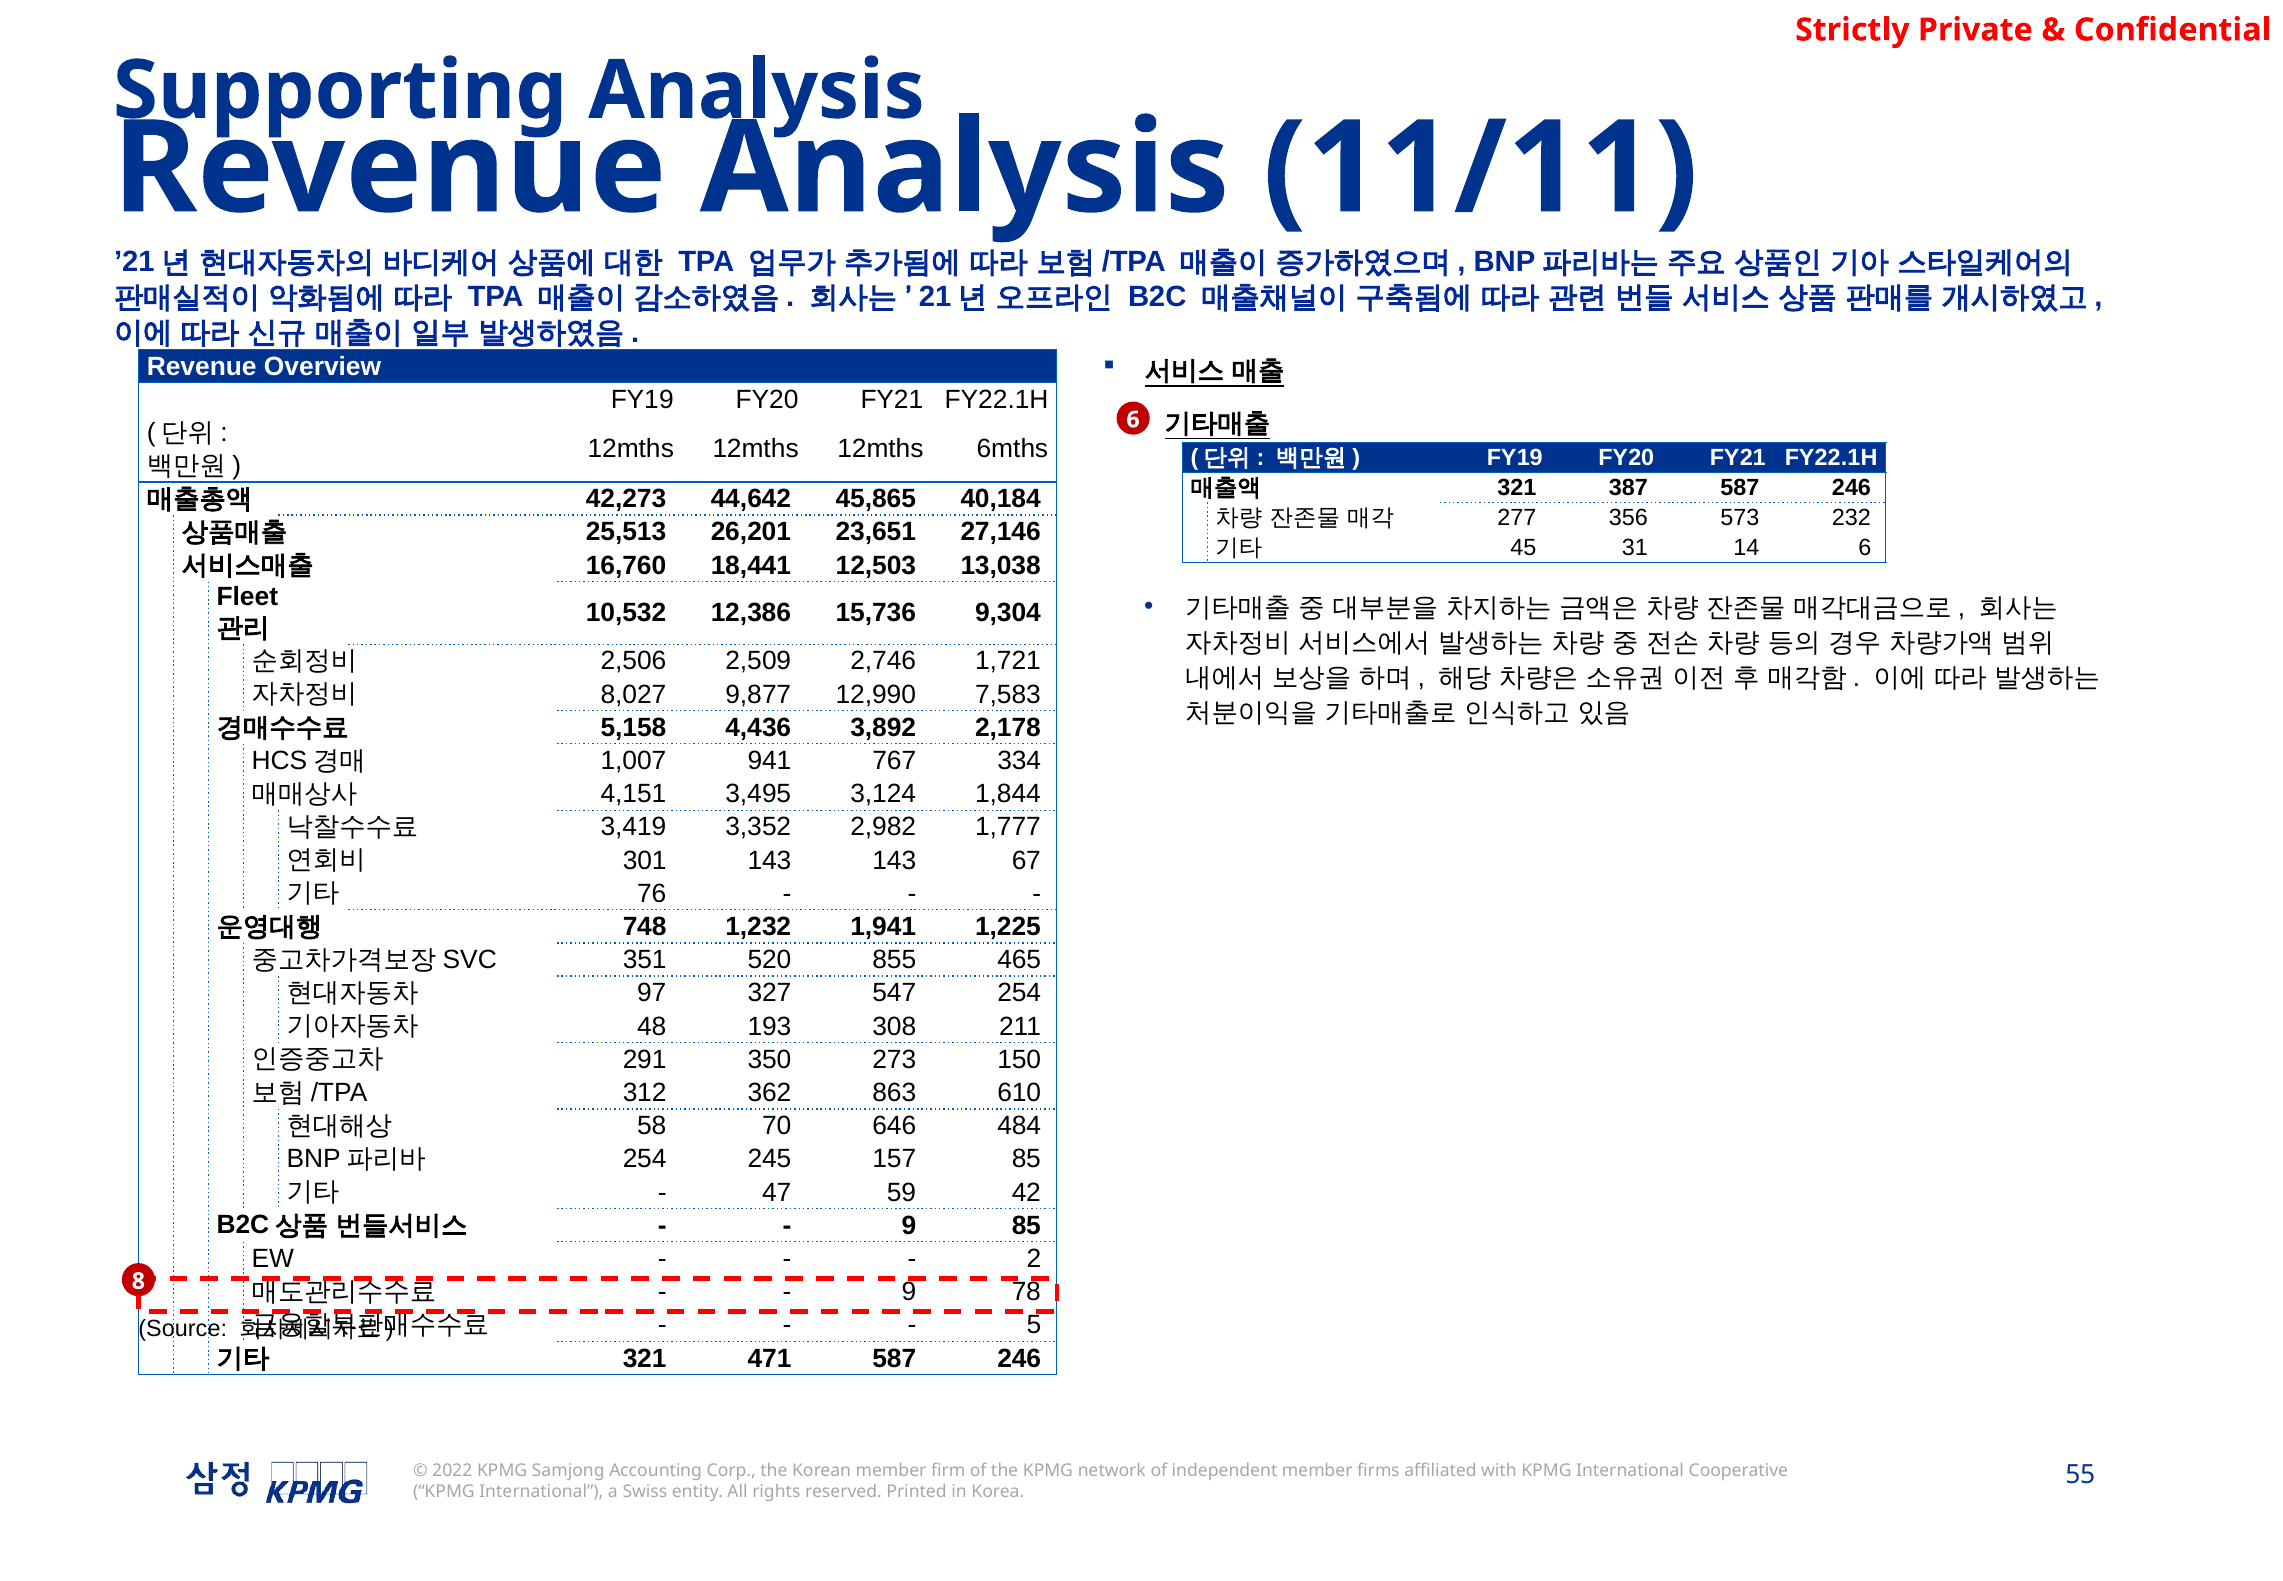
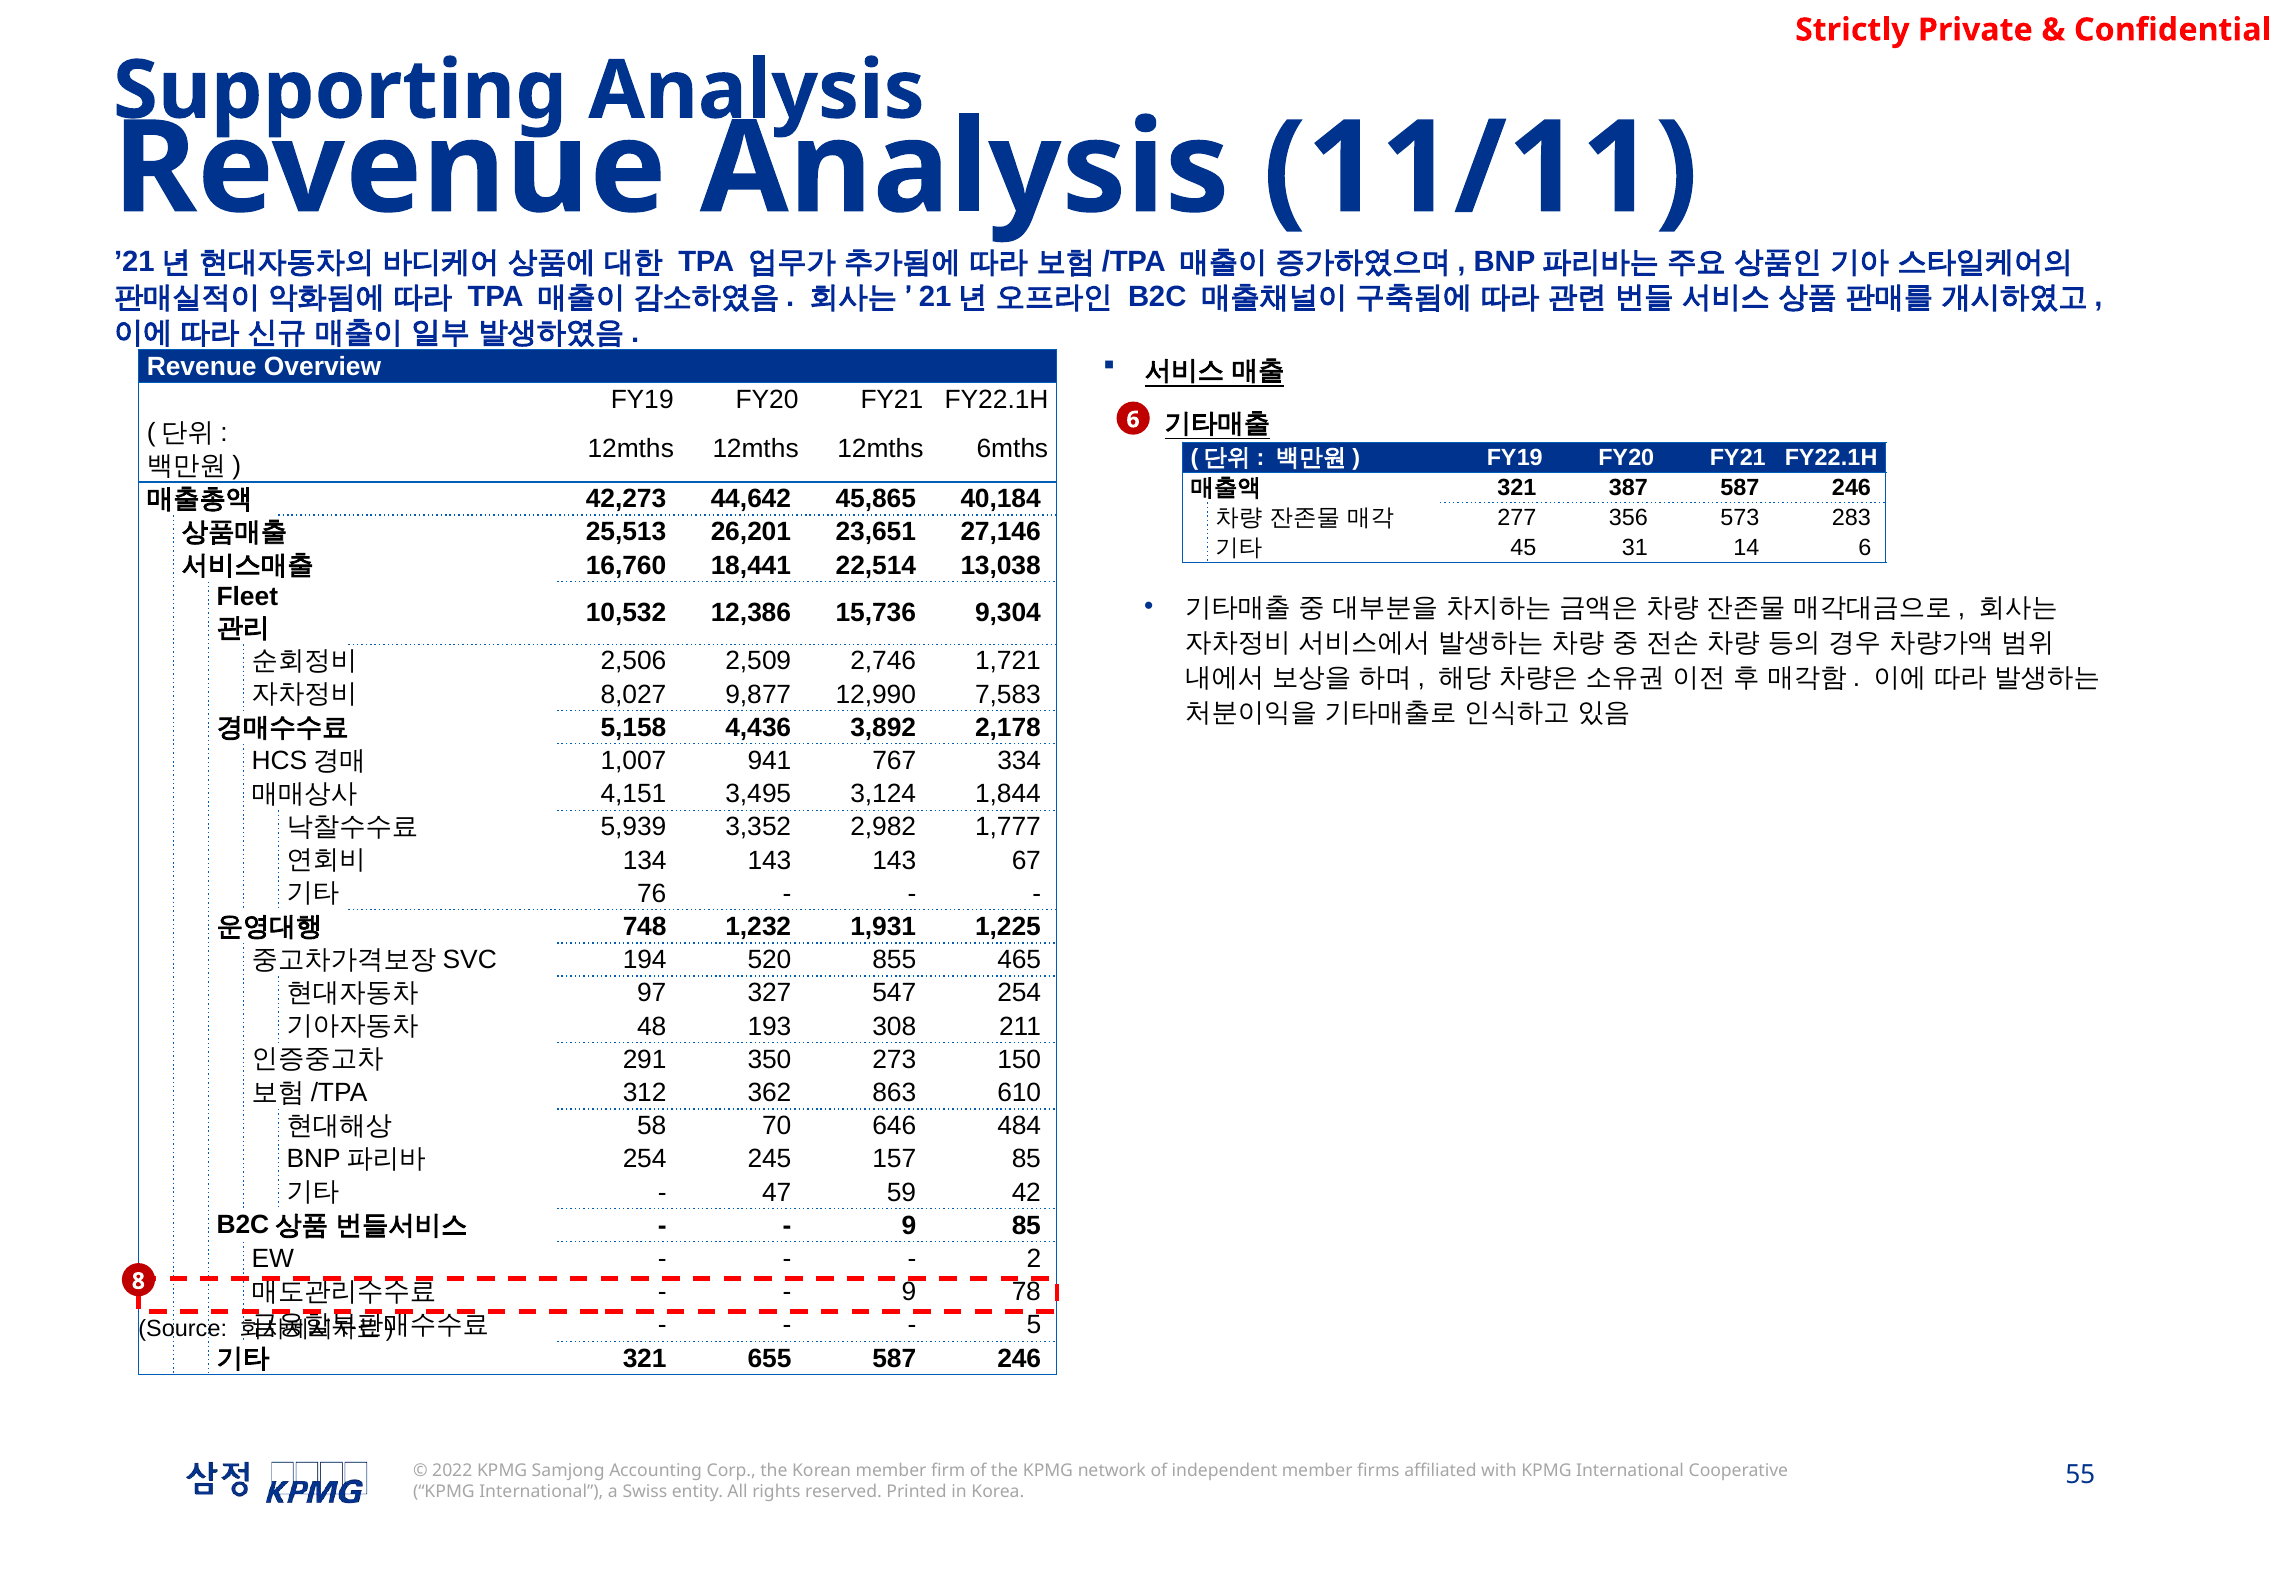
232: 232 -> 283 (1851, 518)
12,503: 12,503 -> 22,514 (876, 565)
3,419: 3,419 -> 5,939 (633, 827)
301: 301 -> 134 (645, 860)
1,941: 1,941 -> 1,931 (883, 926)
351: 351 -> 194 (645, 960)
471: 471 -> 655 (770, 1358)
